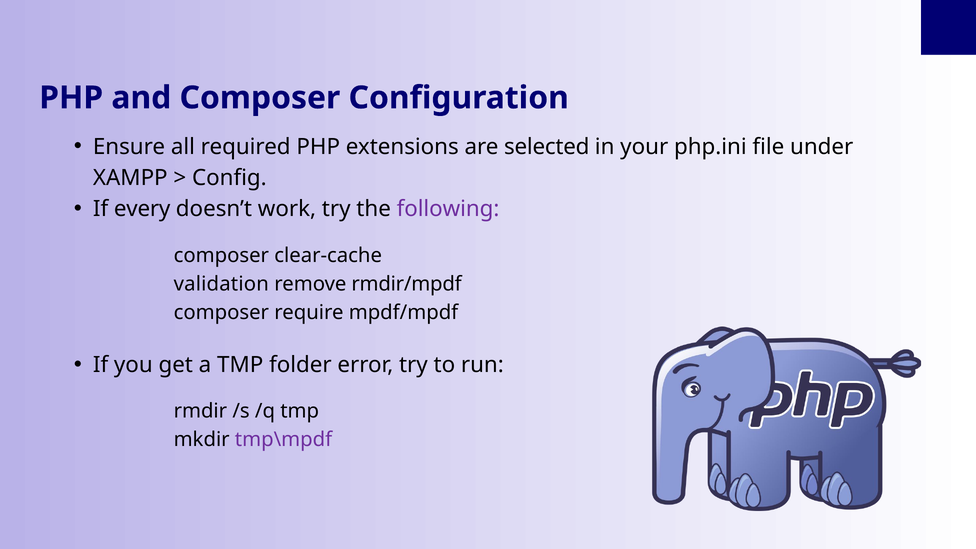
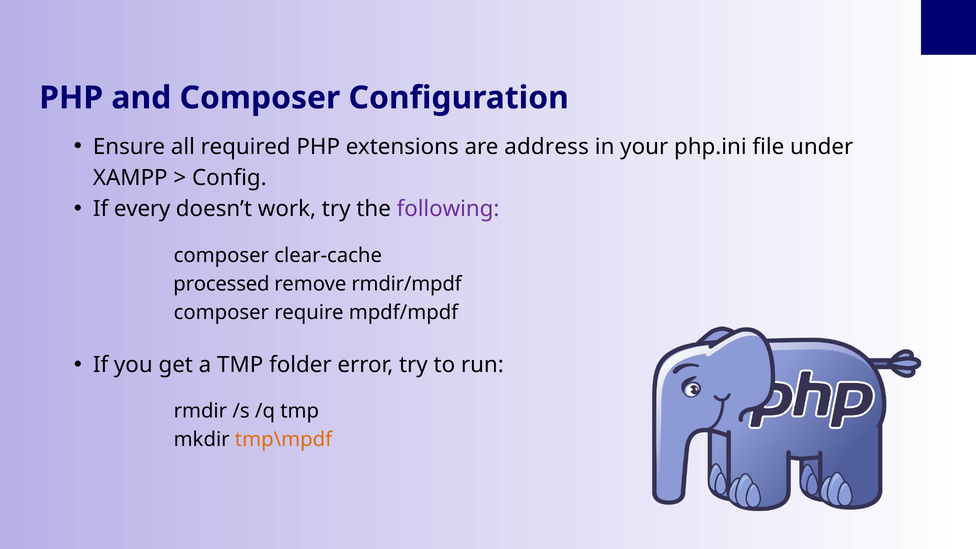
selected: selected -> address (547, 147)
validation: validation -> processed (221, 284)
tmp\mpdf colour: purple -> orange (284, 440)
